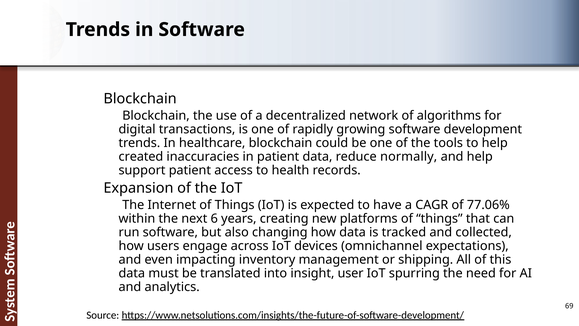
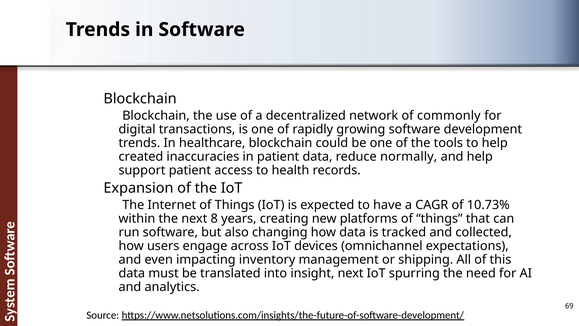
algorithms: algorithms -> commonly (449, 116)
77.06%: 77.06% -> 10.73% (488, 205)
6: 6 -> 8 (214, 218)
insight user: user -> next (351, 273)
